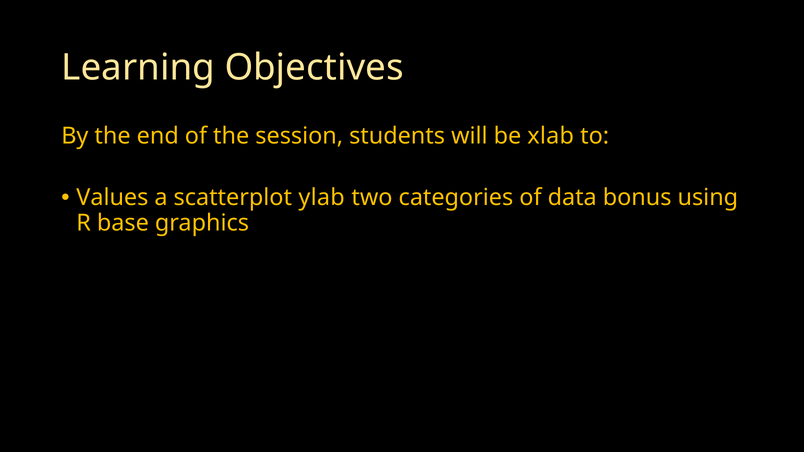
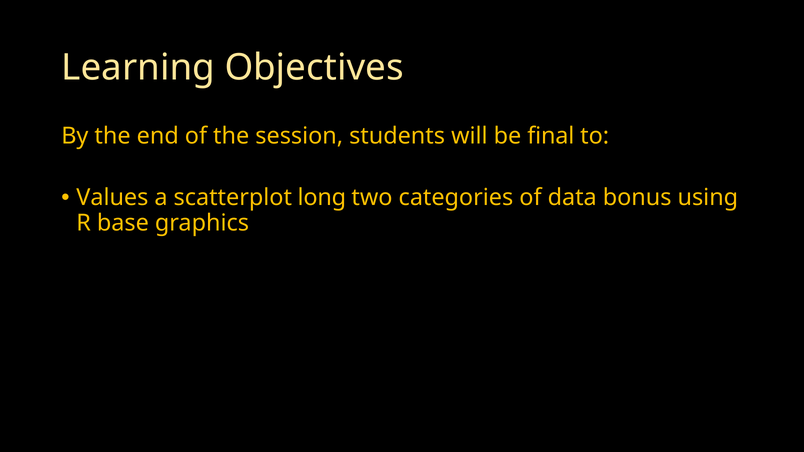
xlab: xlab -> final (551, 136)
ylab: ylab -> long (322, 198)
